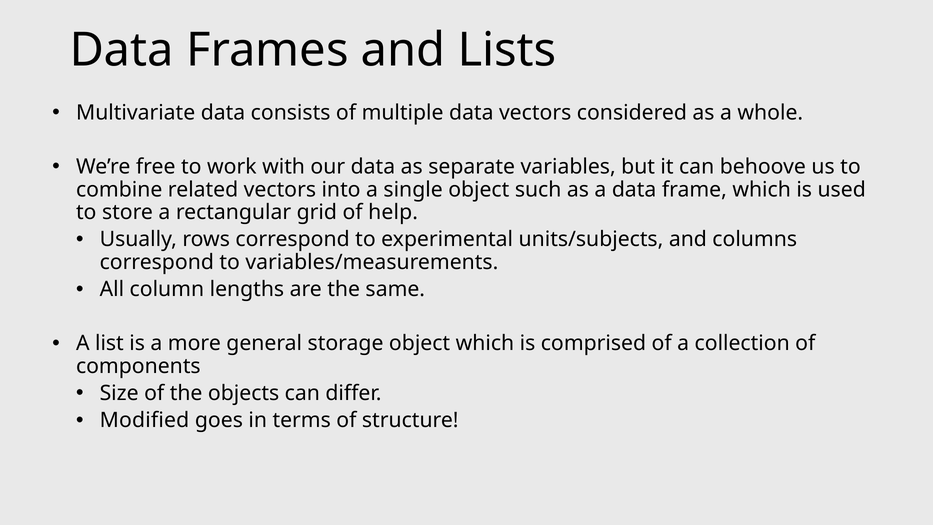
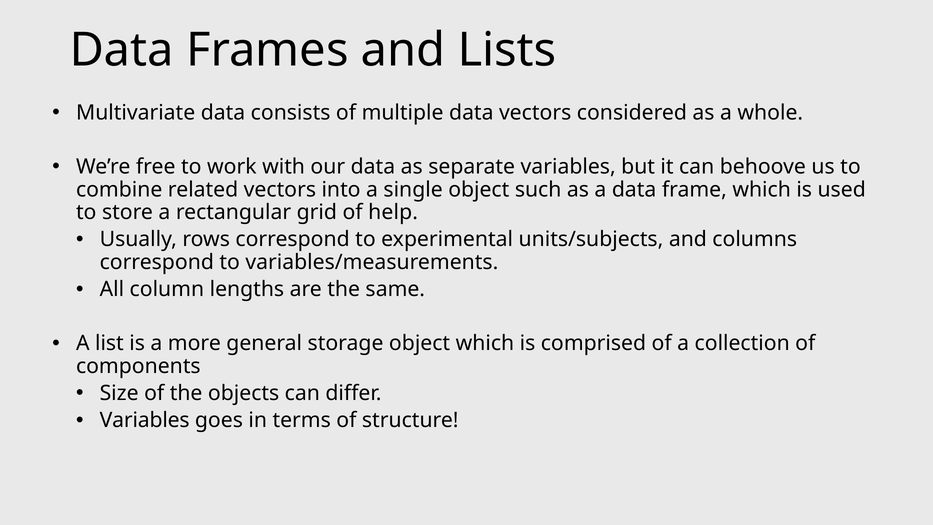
Modified: Modified -> Variables (145, 420)
